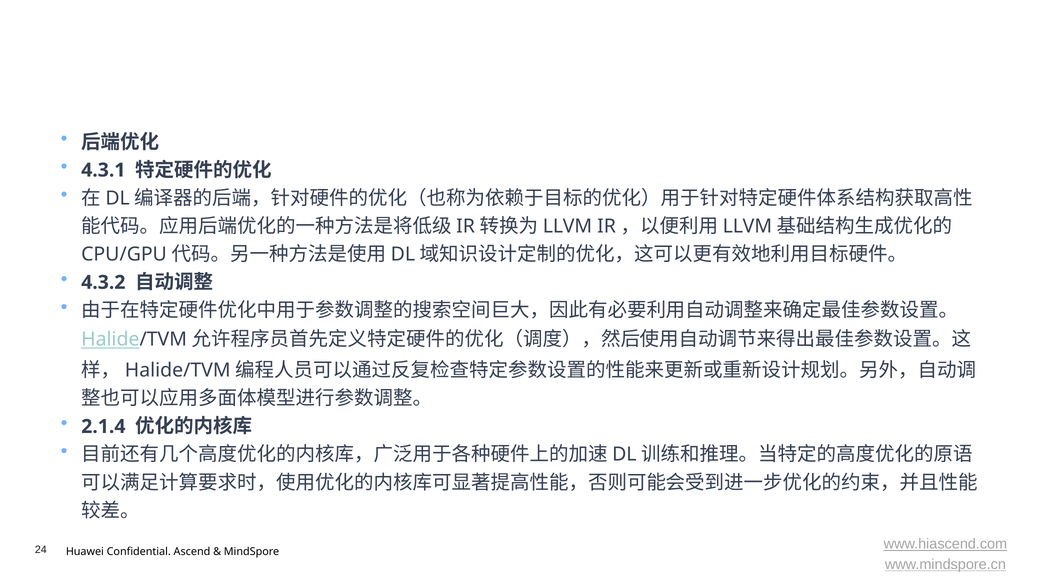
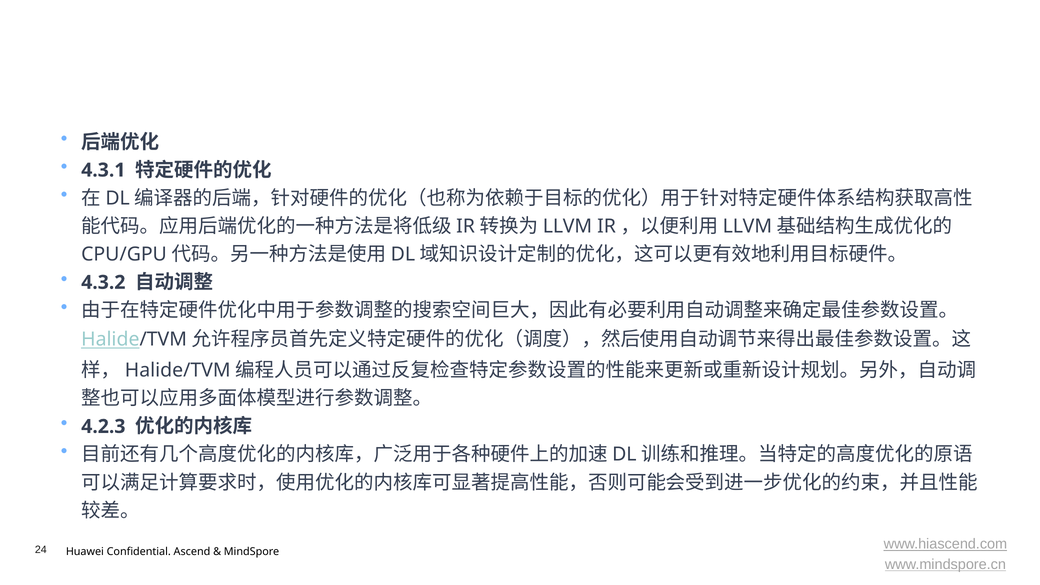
2.1.4: 2.1.4 -> 4.2.3 (103, 426)
